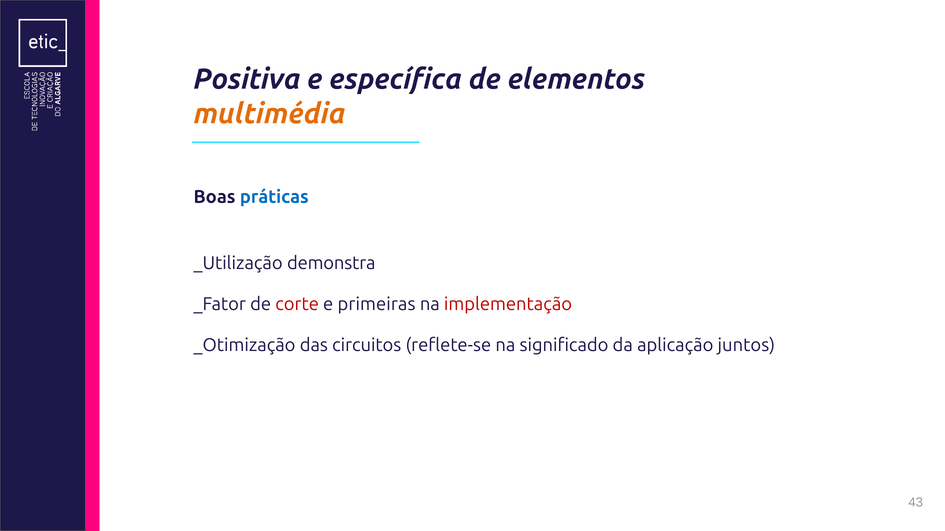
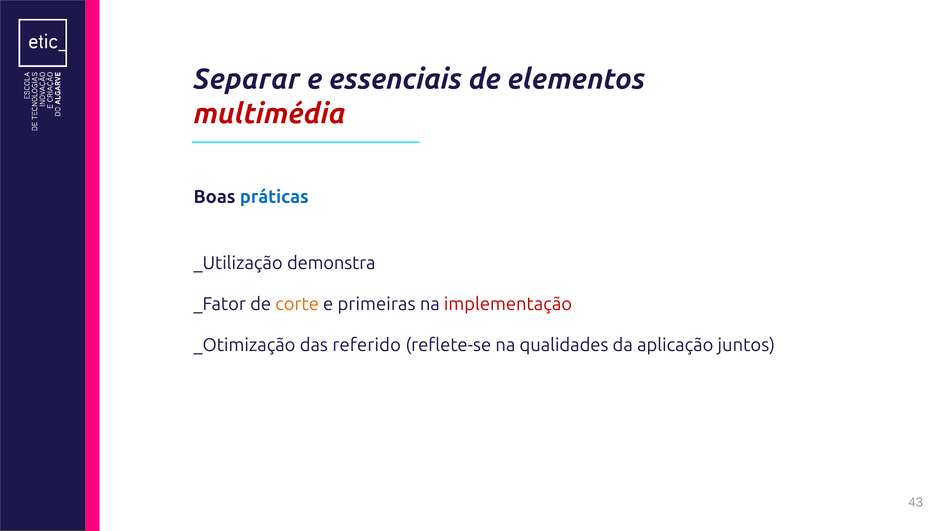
Positiva: Positiva -> Separar (247, 79)
específica: específica -> essenciais (396, 79)
multimédia colour: orange -> red (269, 114)
corte colour: red -> orange (297, 304)
circuitos: circuitos -> referido (367, 346)
significado: significado -> qualidades (564, 346)
